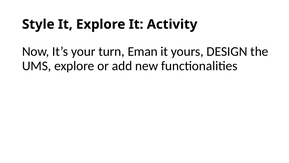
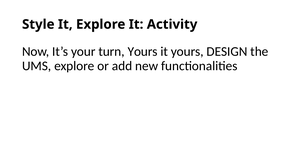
turn Eman: Eman -> Yours (143, 51)
